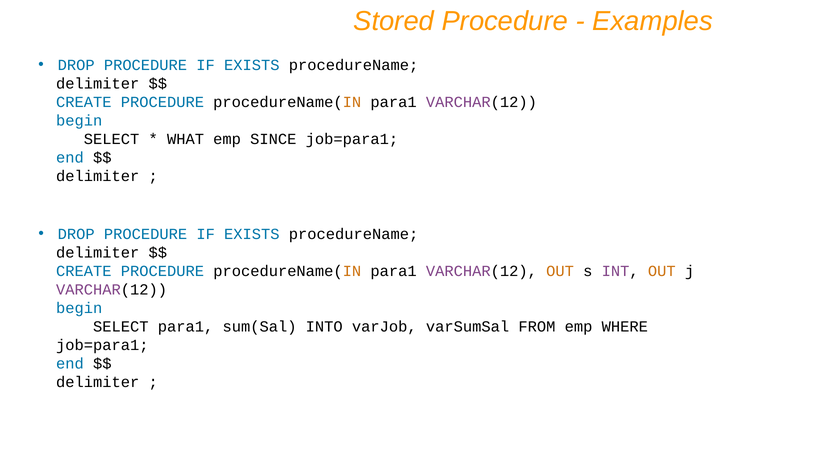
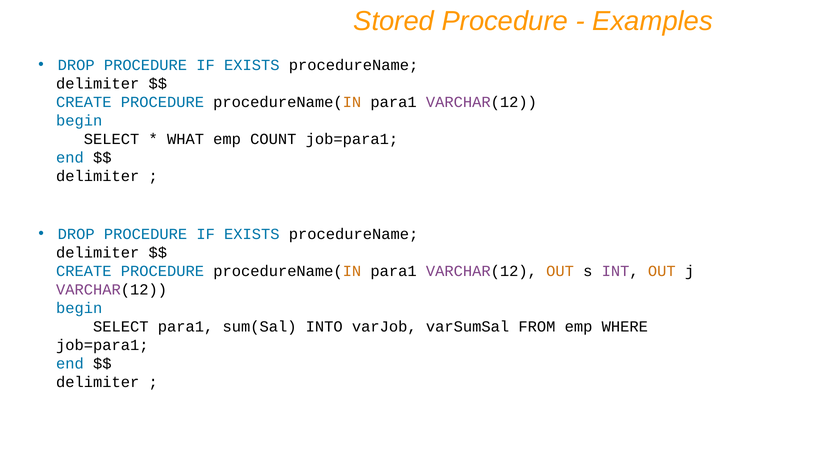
SINCE: SINCE -> COUNT (273, 139)
